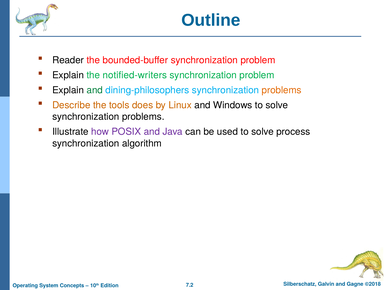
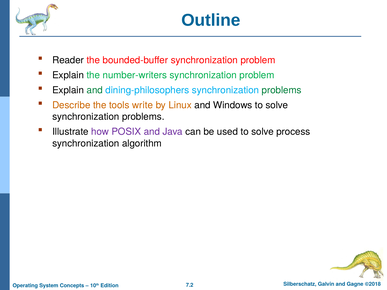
notified-writers: notified-writers -> number-writers (135, 75)
problems colour: orange -> green (282, 90)
does: does -> write (143, 105)
